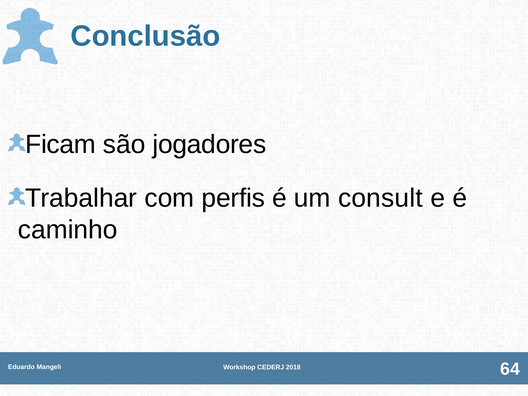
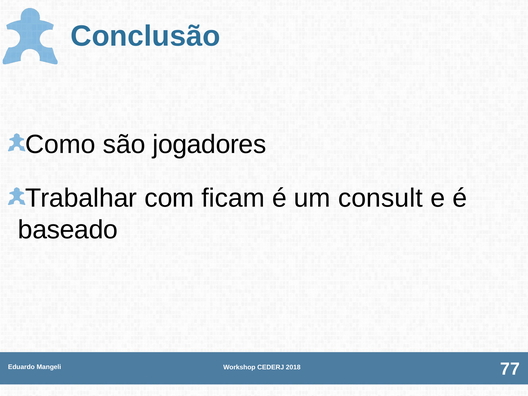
Ficam: Ficam -> Como (60, 144)
perfis: perfis -> ficam (233, 198)
caminho: caminho -> baseado (68, 230)
64: 64 -> 77 (510, 369)
